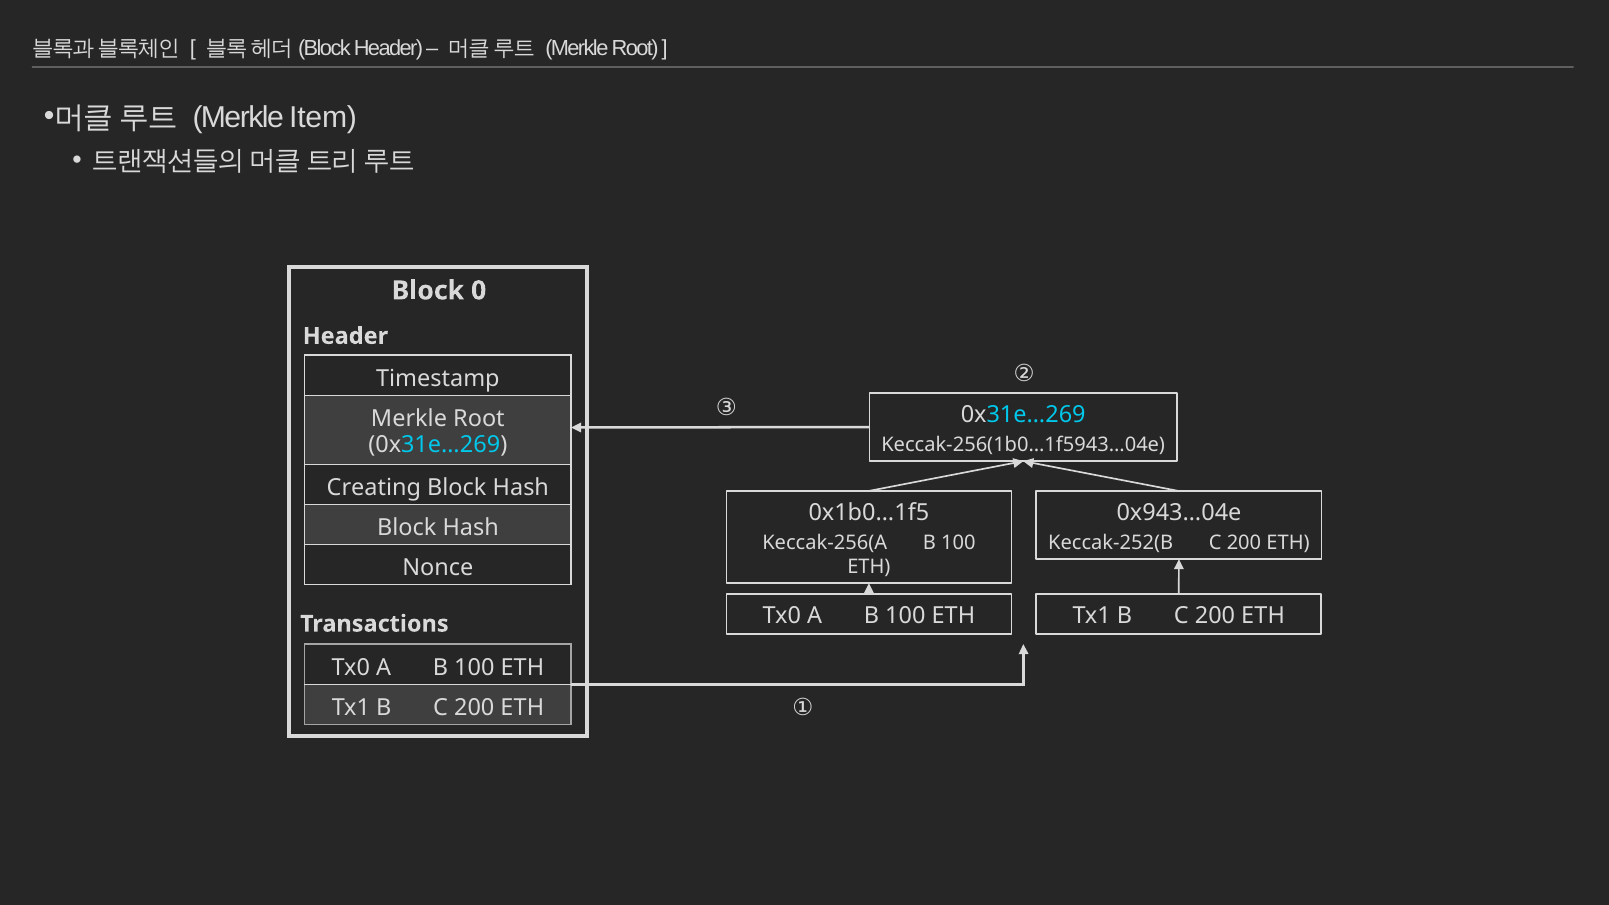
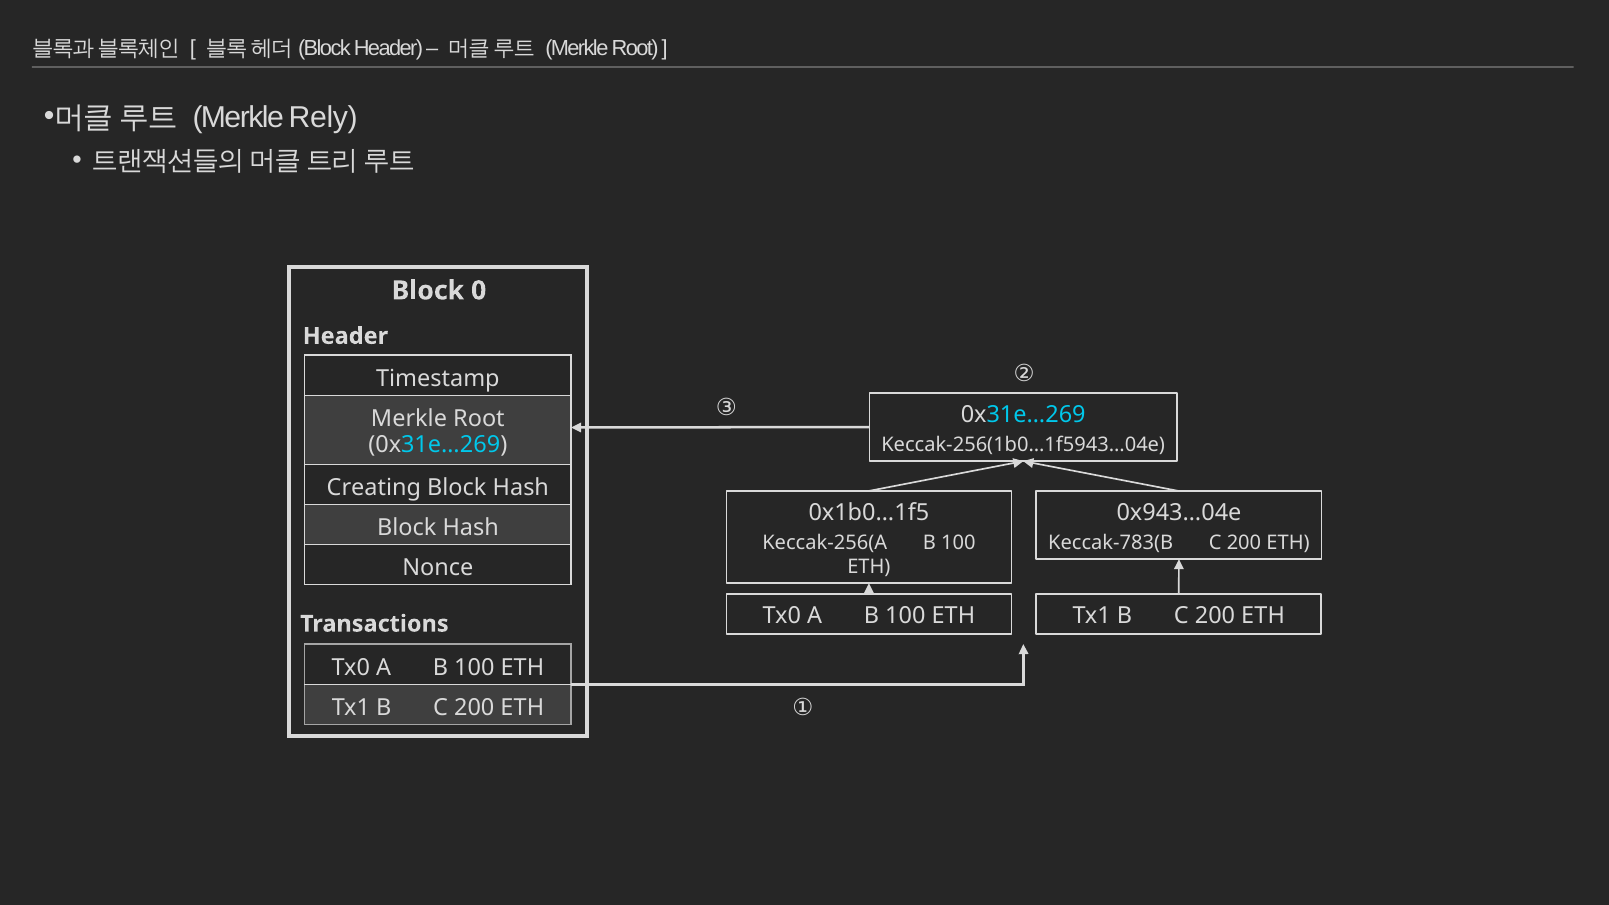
Item: Item -> Rely (323, 117)
Keccak-252(B: Keccak-252(B -> Keccak-783(B (1111, 543)
